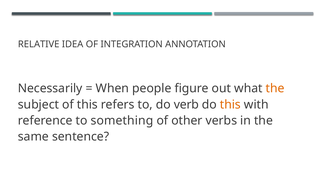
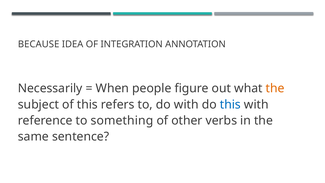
RELATIVE: RELATIVE -> BECAUSE (39, 44)
do verb: verb -> with (186, 104)
this colour: orange -> blue (230, 104)
